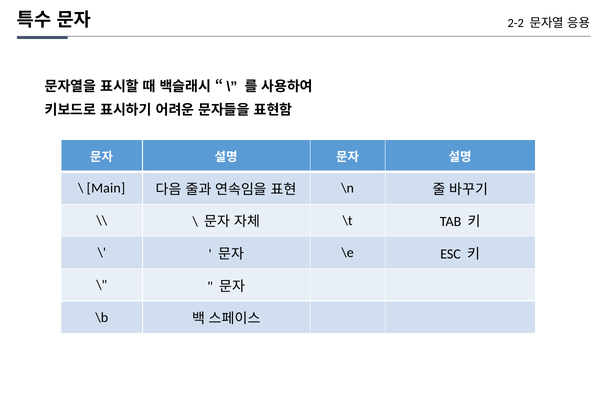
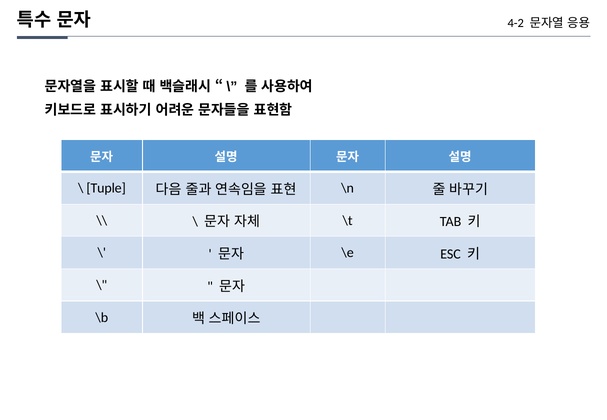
2-2: 2-2 -> 4-2 (516, 23)
Main: Main -> Tuple (106, 188)
